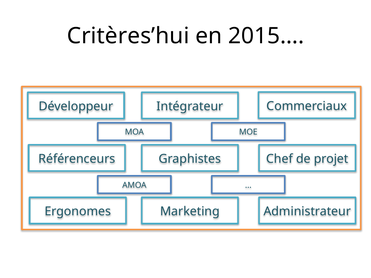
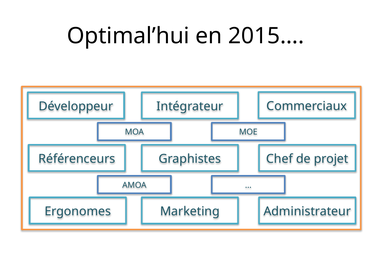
Critères’hui: Critères’hui -> Optimal’hui (128, 36)
